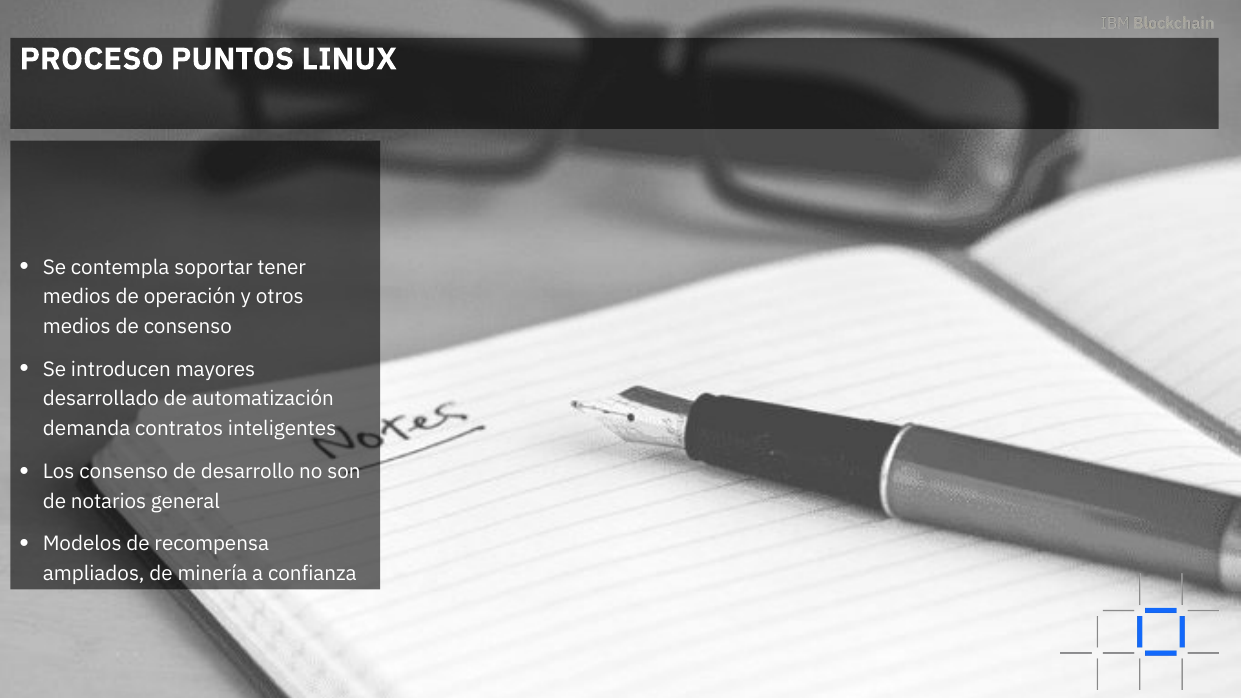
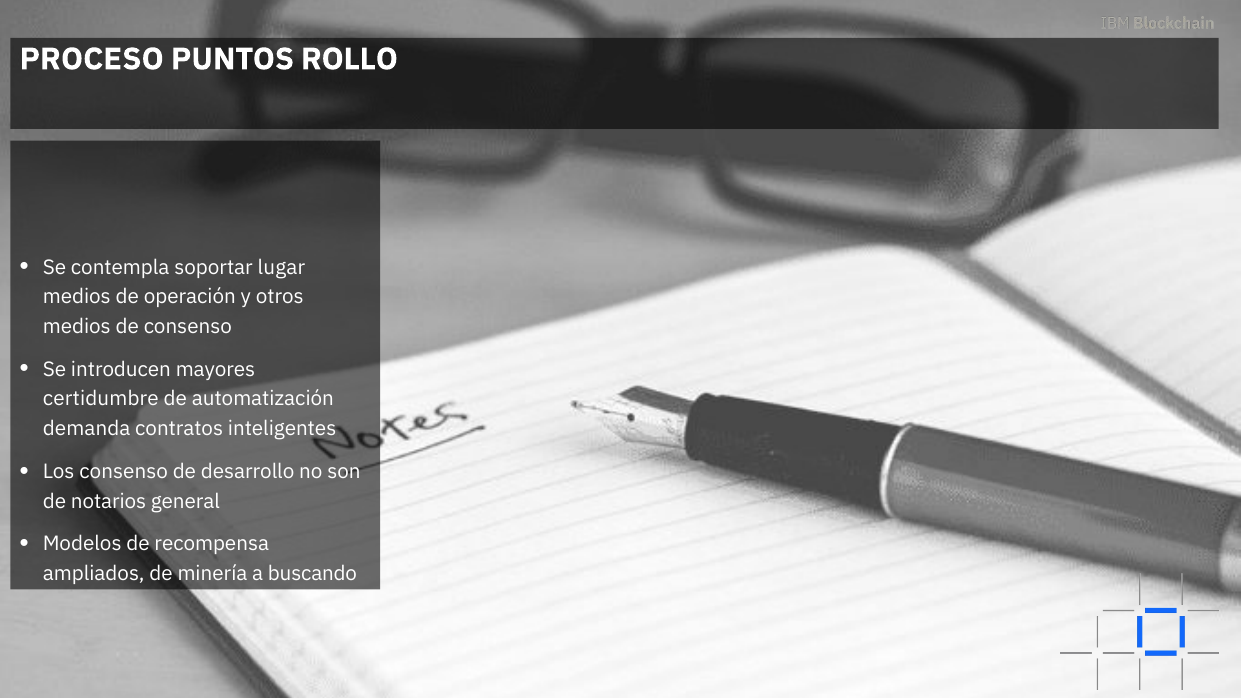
LINUX: LINUX -> ROLLO (349, 59)
tener: tener -> lugar (281, 267)
desarrollado: desarrollado -> certidumbre (101, 399)
confianza: confianza -> buscando (312, 574)
